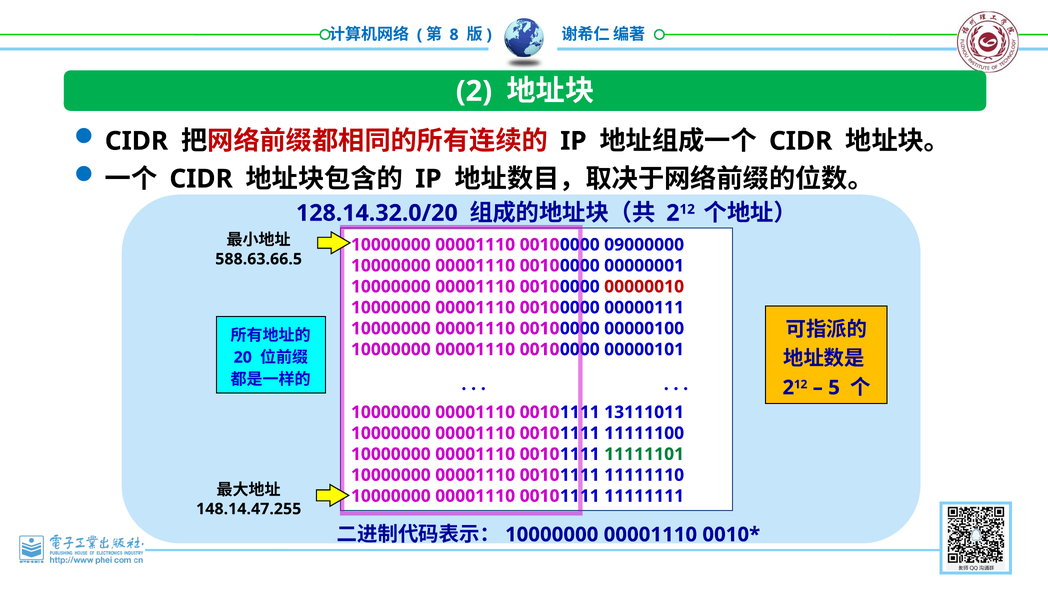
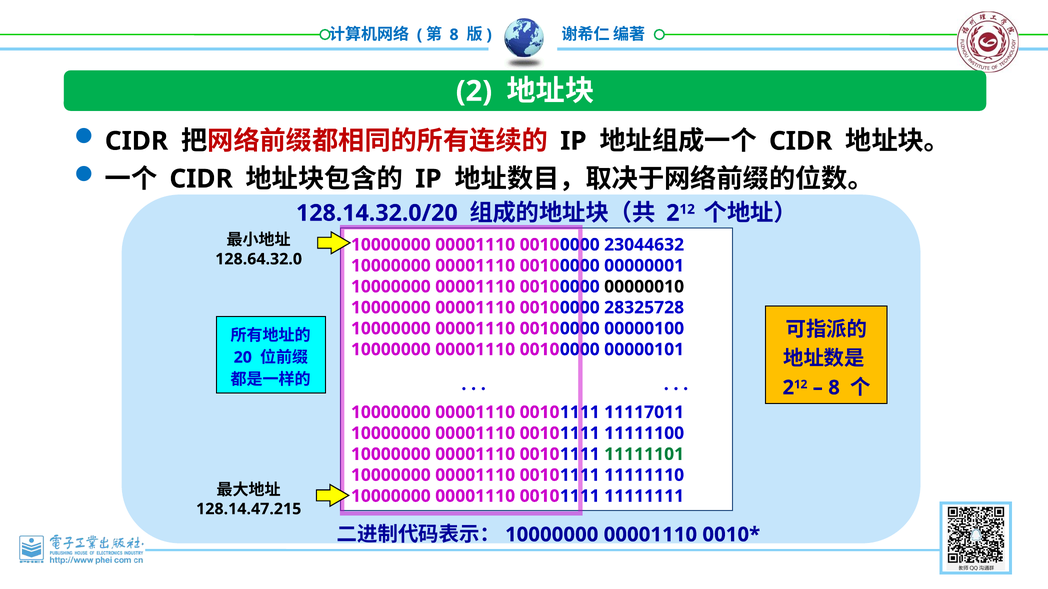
09000000: 09000000 -> 23044632 (644, 245)
588.63.66.5: 588.63.66.5 -> 128.64.32.0 (259, 259)
00000010 colour: red -> black (644, 287)
00000111: 00000111 -> 28325728 (644, 308)
5: 5 -> 8 (834, 388)
13111011: 13111011 -> 11117011 (644, 413)
148.14.47.255: 148.14.47.255 -> 128.14.47.215 (249, 509)
